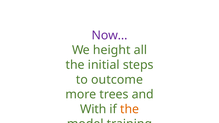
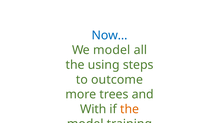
Now… colour: purple -> blue (110, 35)
We height: height -> model (112, 50)
initial: initial -> using (104, 65)
